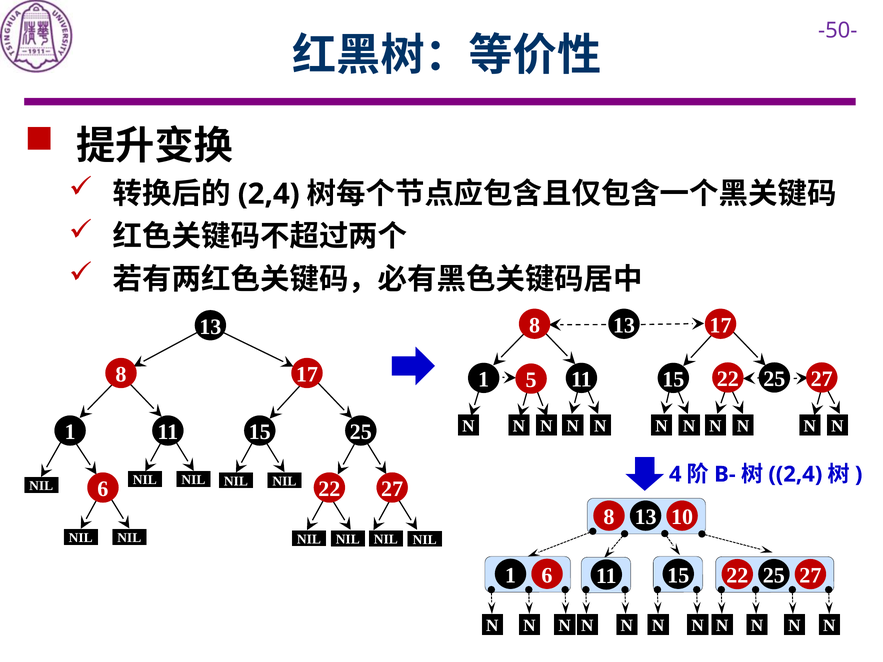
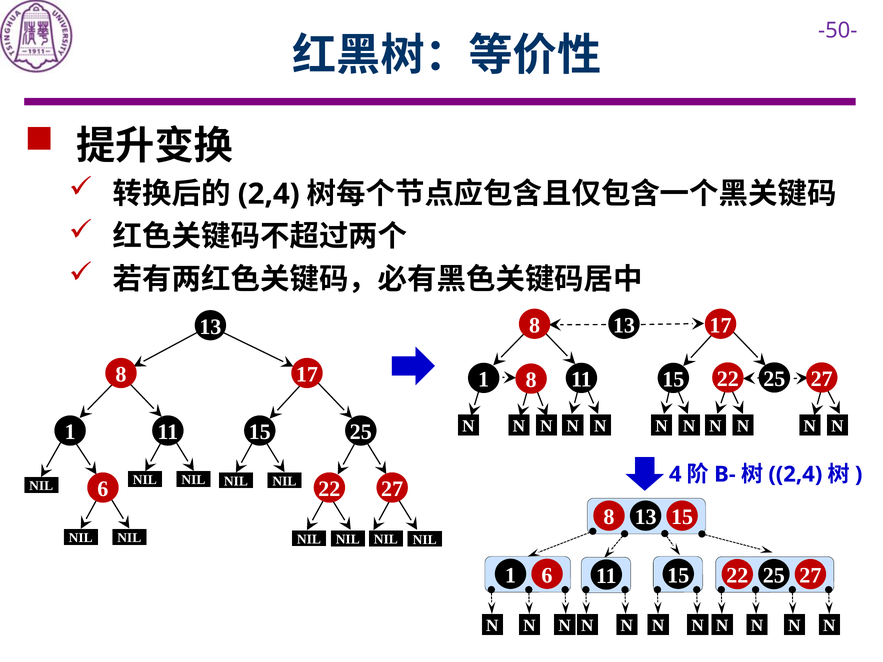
1 5: 5 -> 8 (531, 380)
10: 10 -> 15 (682, 517)
